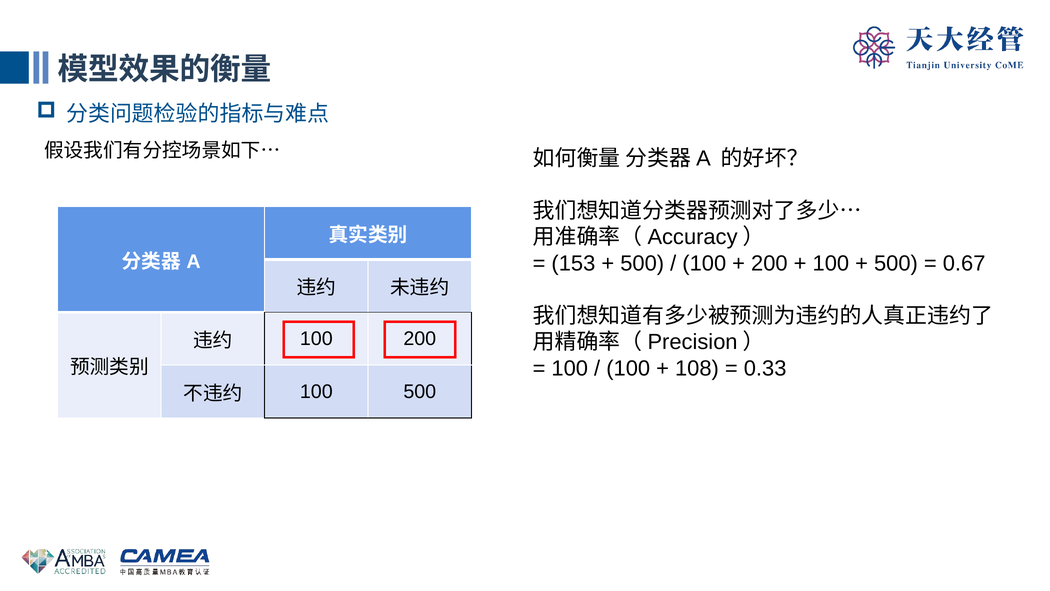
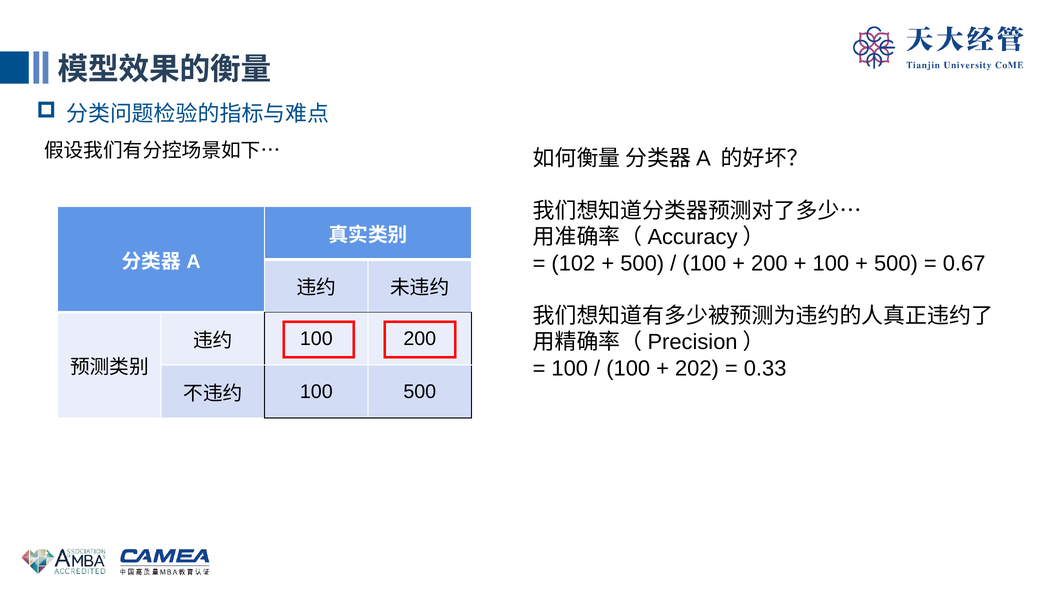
153: 153 -> 102 (573, 263)
108: 108 -> 202 (697, 368)
